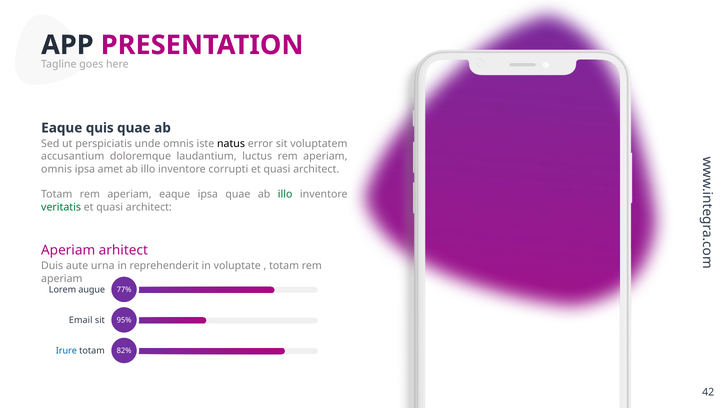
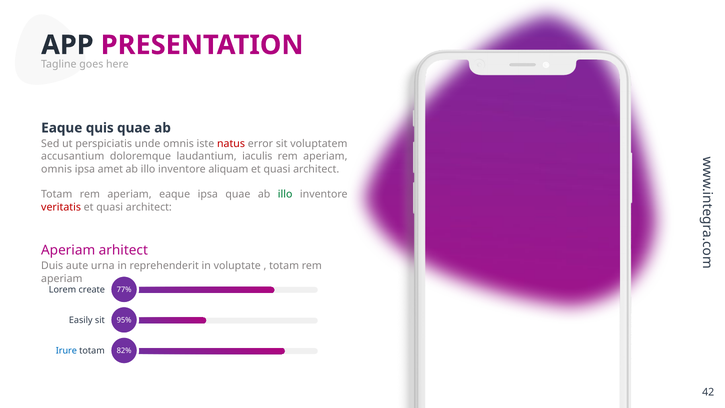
natus colour: black -> red (231, 144)
luctus: luctus -> iaculis (257, 156)
corrupti: corrupti -> aliquam (228, 169)
veritatis colour: green -> red (61, 207)
augue: augue -> create (92, 290)
Email: Email -> Easily (81, 320)
